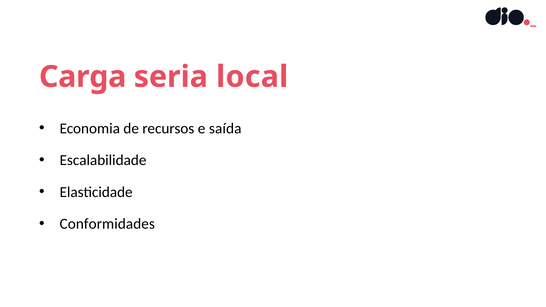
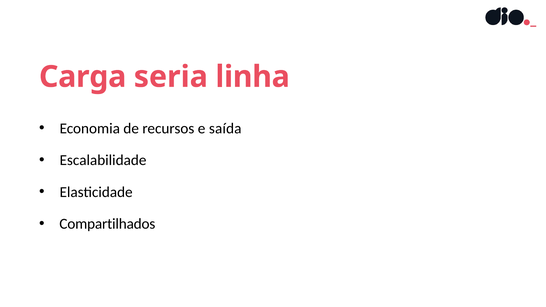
local: local -> linha (253, 77)
Conformidades: Conformidades -> Compartilhados (107, 224)
